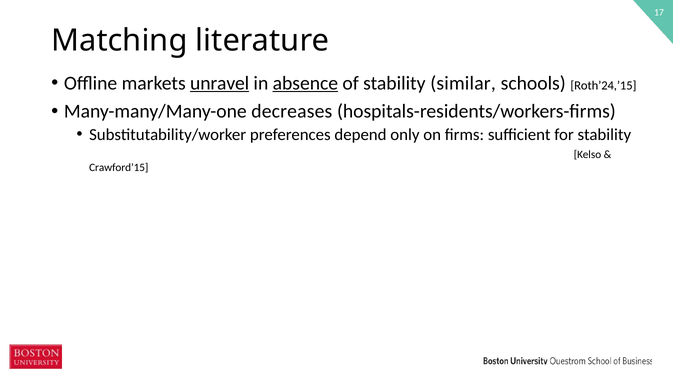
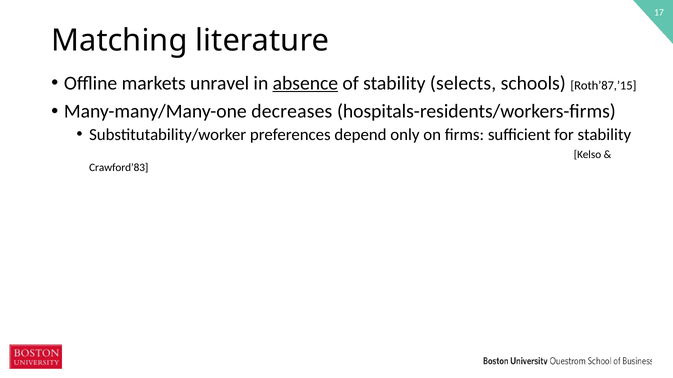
unravel underline: present -> none (220, 83)
similar: similar -> selects (463, 83)
Roth’24,’15: Roth’24,’15 -> Roth’87,’15 (603, 86)
Crawford’15: Crawford’15 -> Crawford’83 (119, 168)
